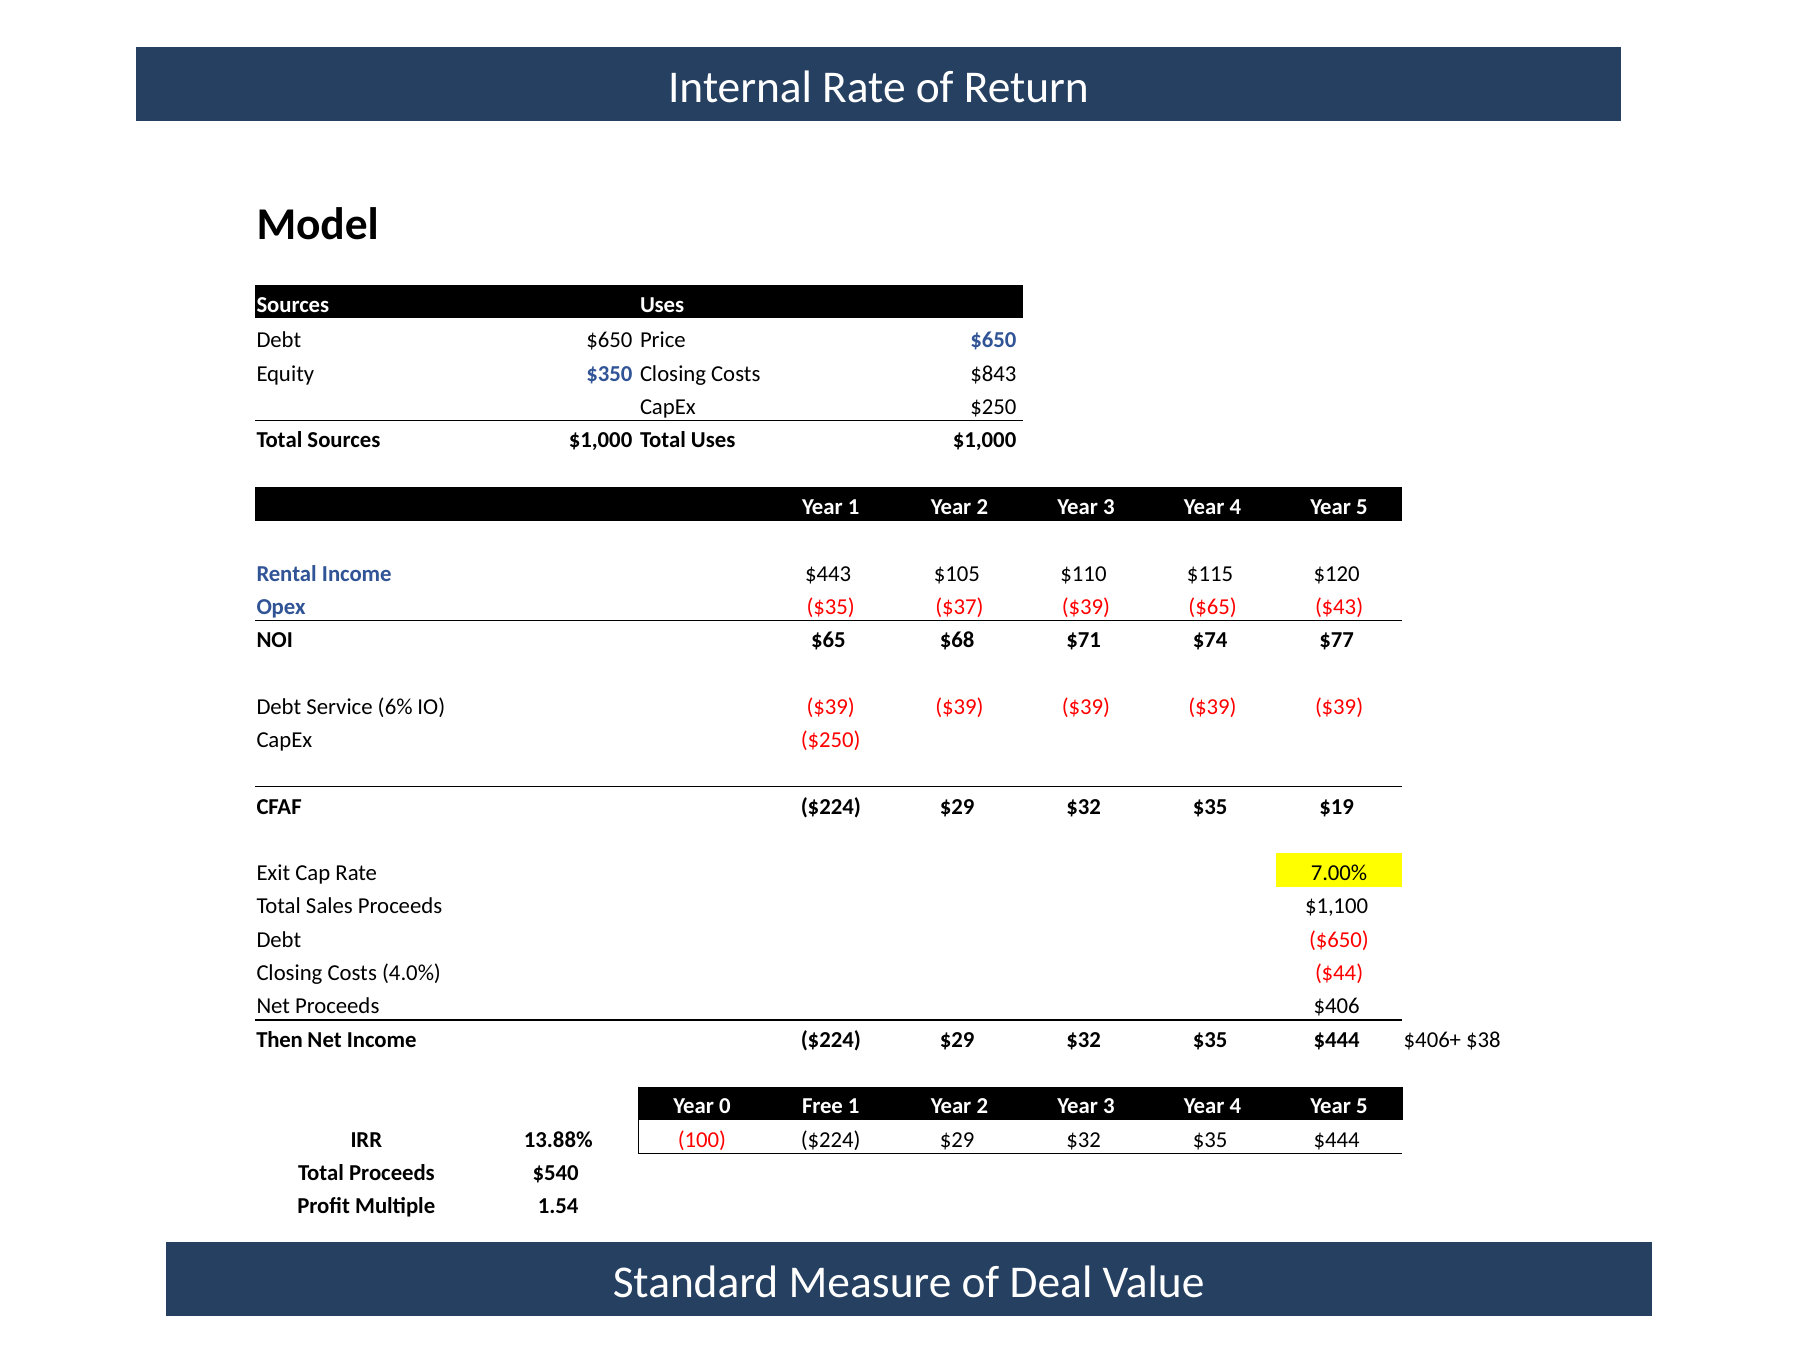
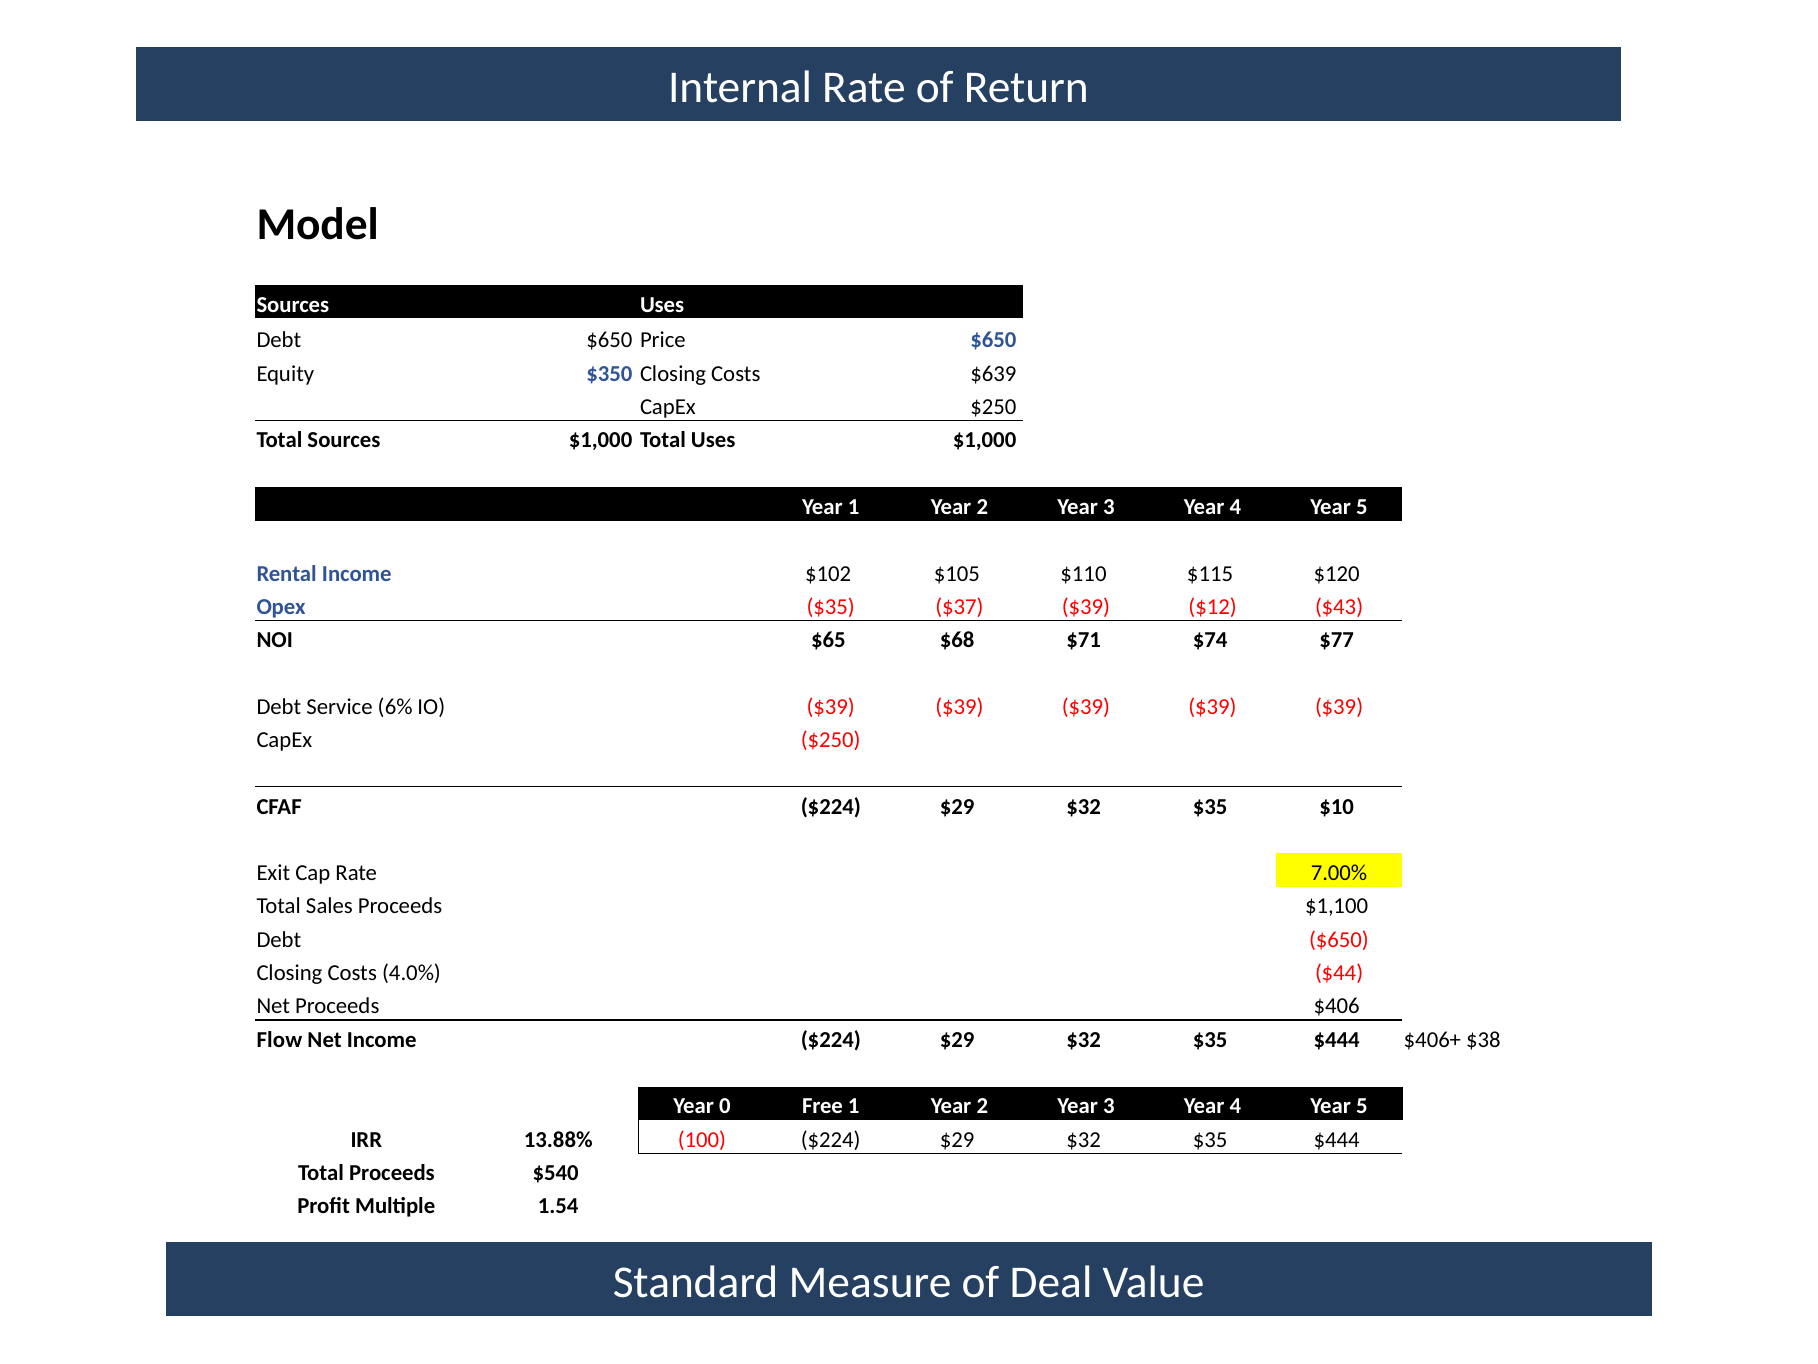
$843: $843 -> $639 (993, 374)
$443: $443 -> $102 (828, 573)
$39 $65: $65 -> $12 (1213, 607)
$19: $19 -> $10 (1337, 806)
Then: Then -> Flow (279, 1039)
